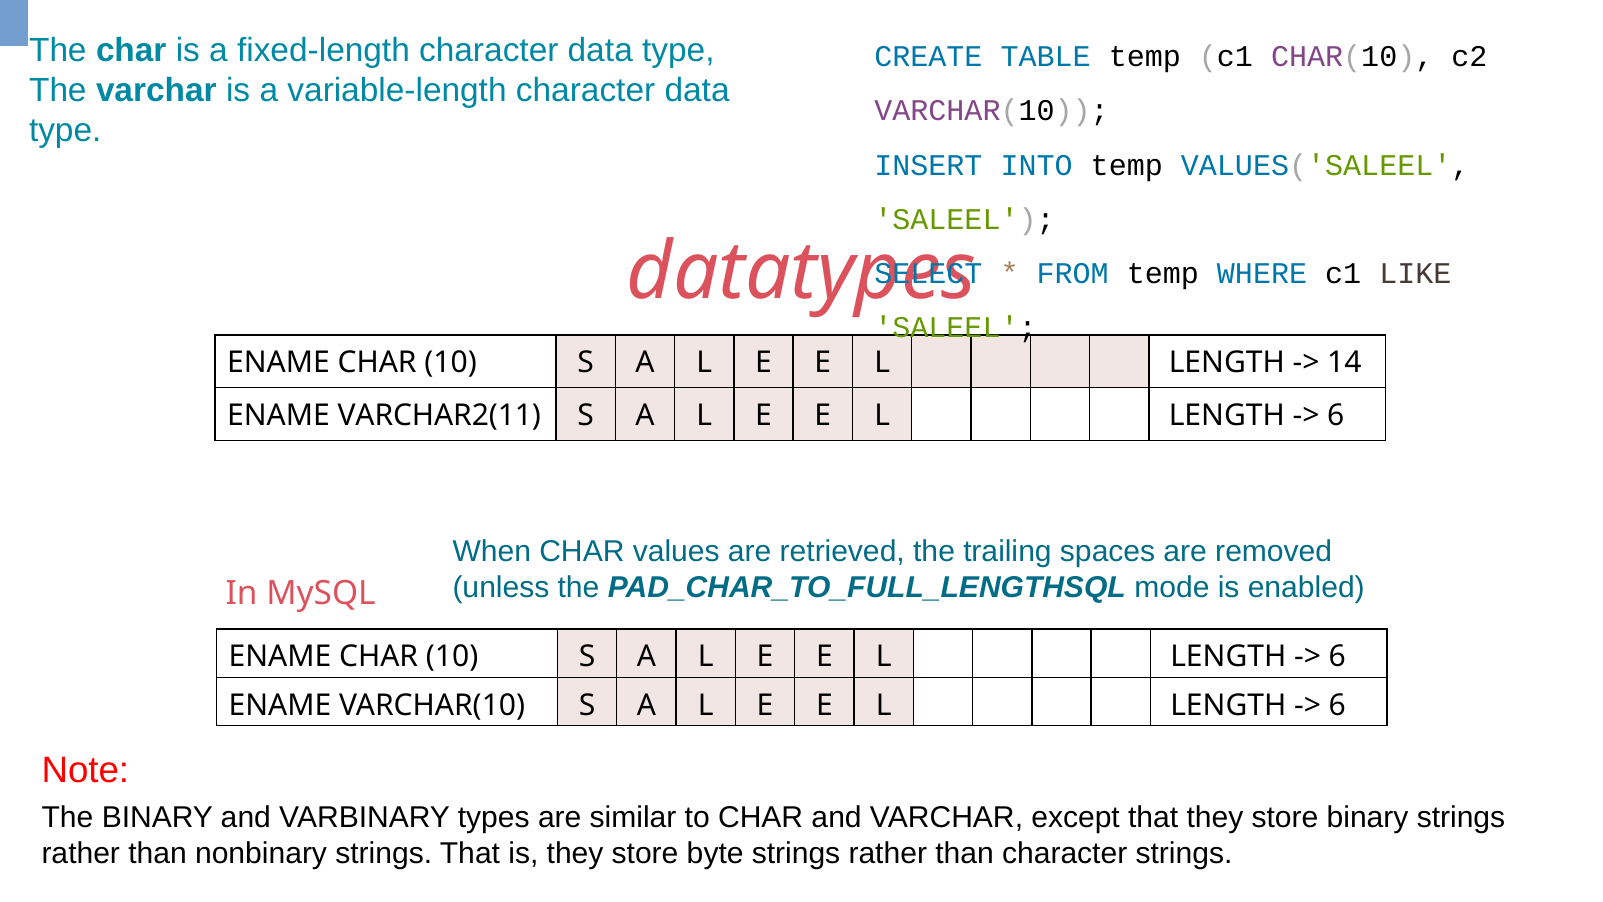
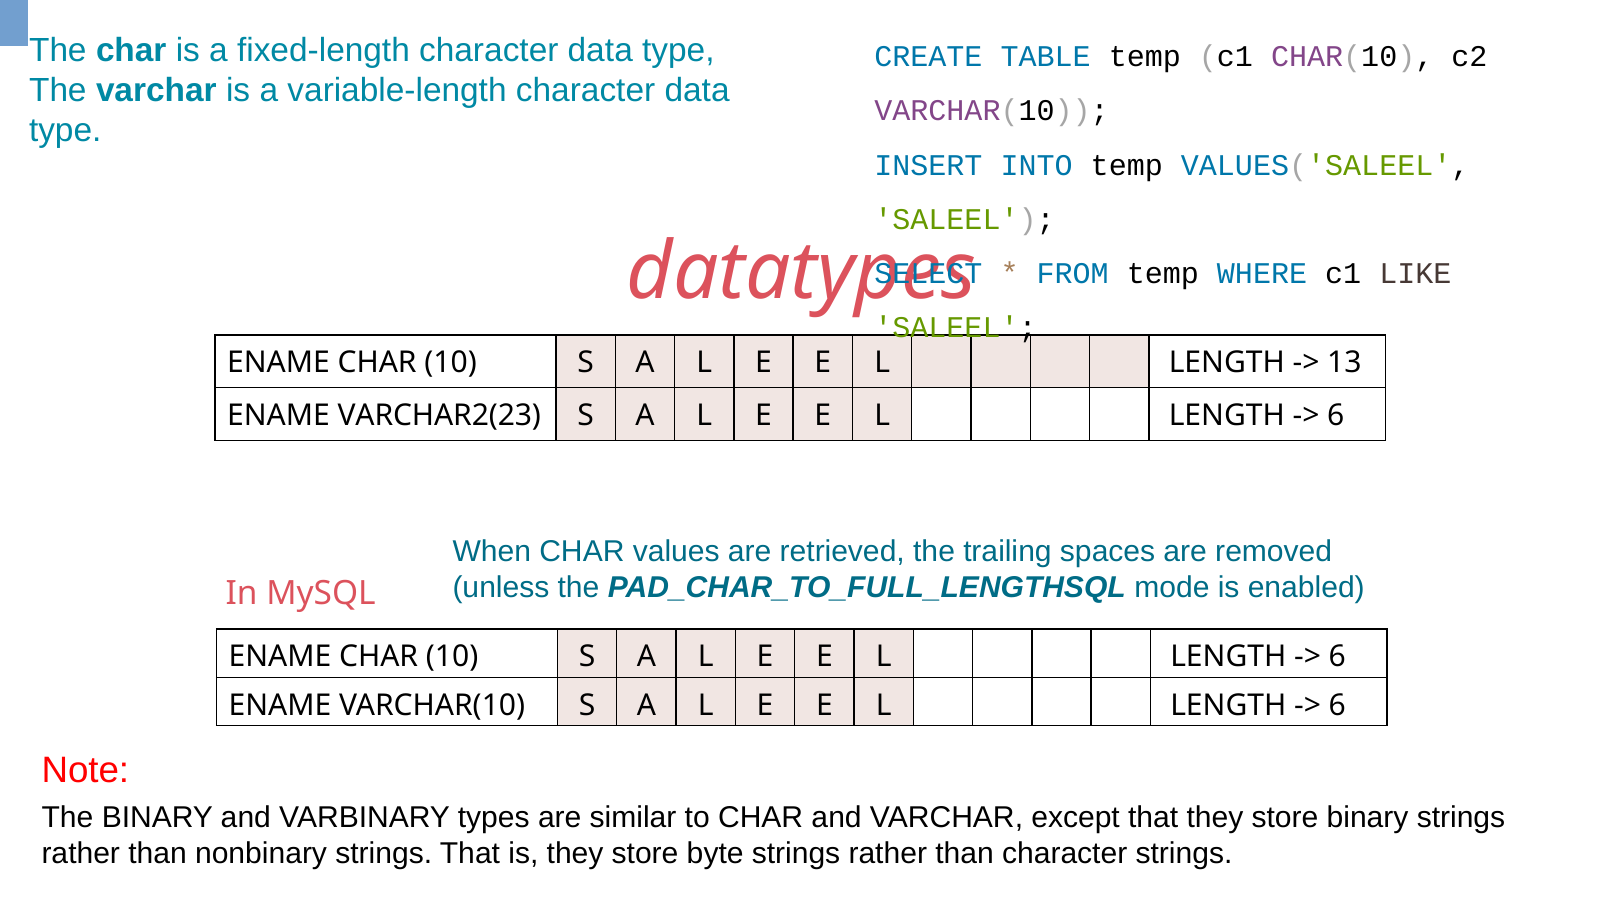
14: 14 -> 13 (1344, 363)
VARCHAR2(11: VARCHAR2(11 -> VARCHAR2(23 (439, 416)
